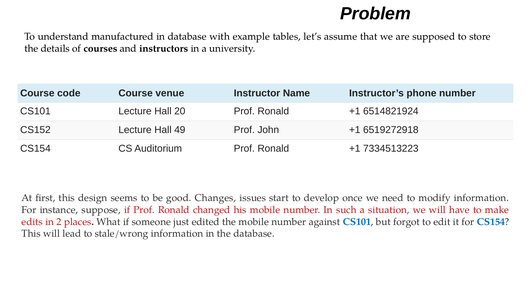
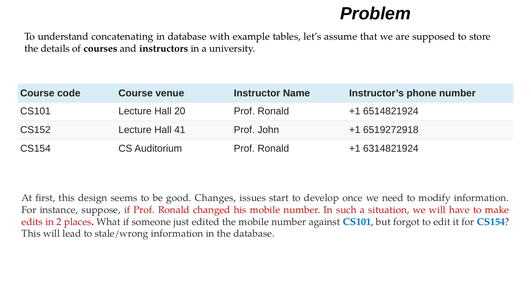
manufactured: manufactured -> concatenating (122, 37)
49: 49 -> 41 (180, 130)
7334513223: 7334513223 -> 6314821924 (391, 149)
